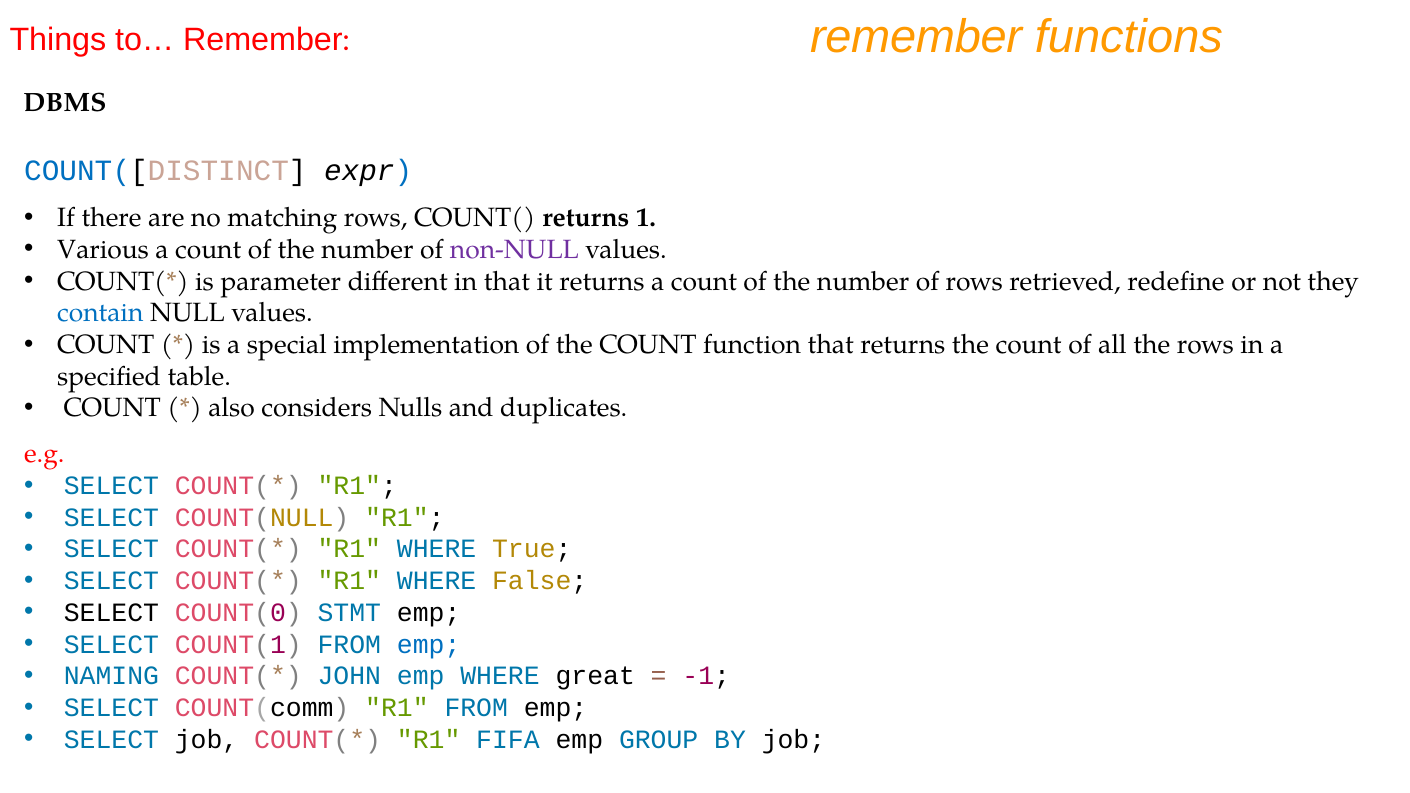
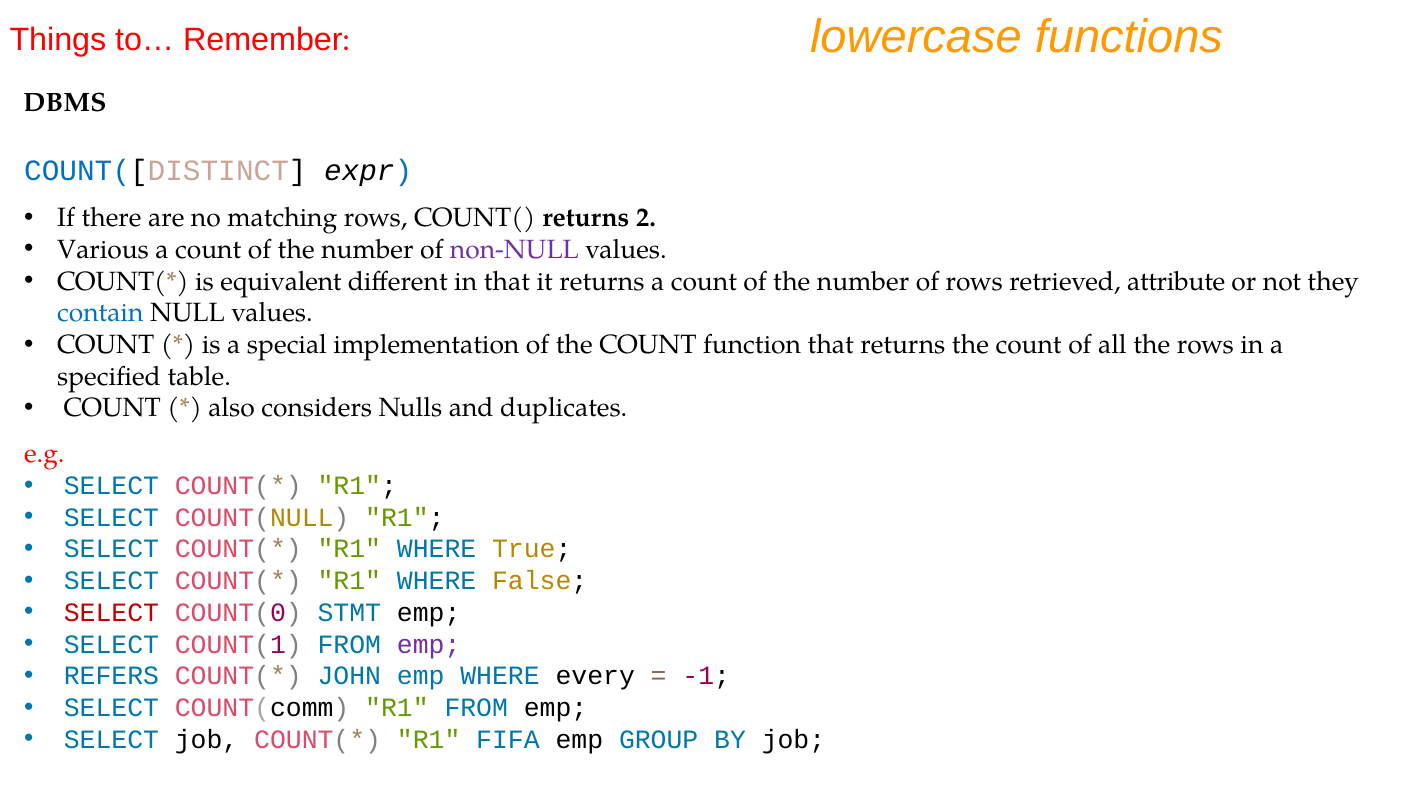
remember: remember -> lowercase (916, 37)
1: 1 -> 2 (646, 218)
parameter: parameter -> equivalent (281, 281)
redefine: redefine -> attribute (1176, 281)
SELECT colour: black -> red (111, 613)
emp colour: blue -> purple (429, 644)
NAMING: NAMING -> REFERS (111, 676)
great: great -> every (595, 676)
